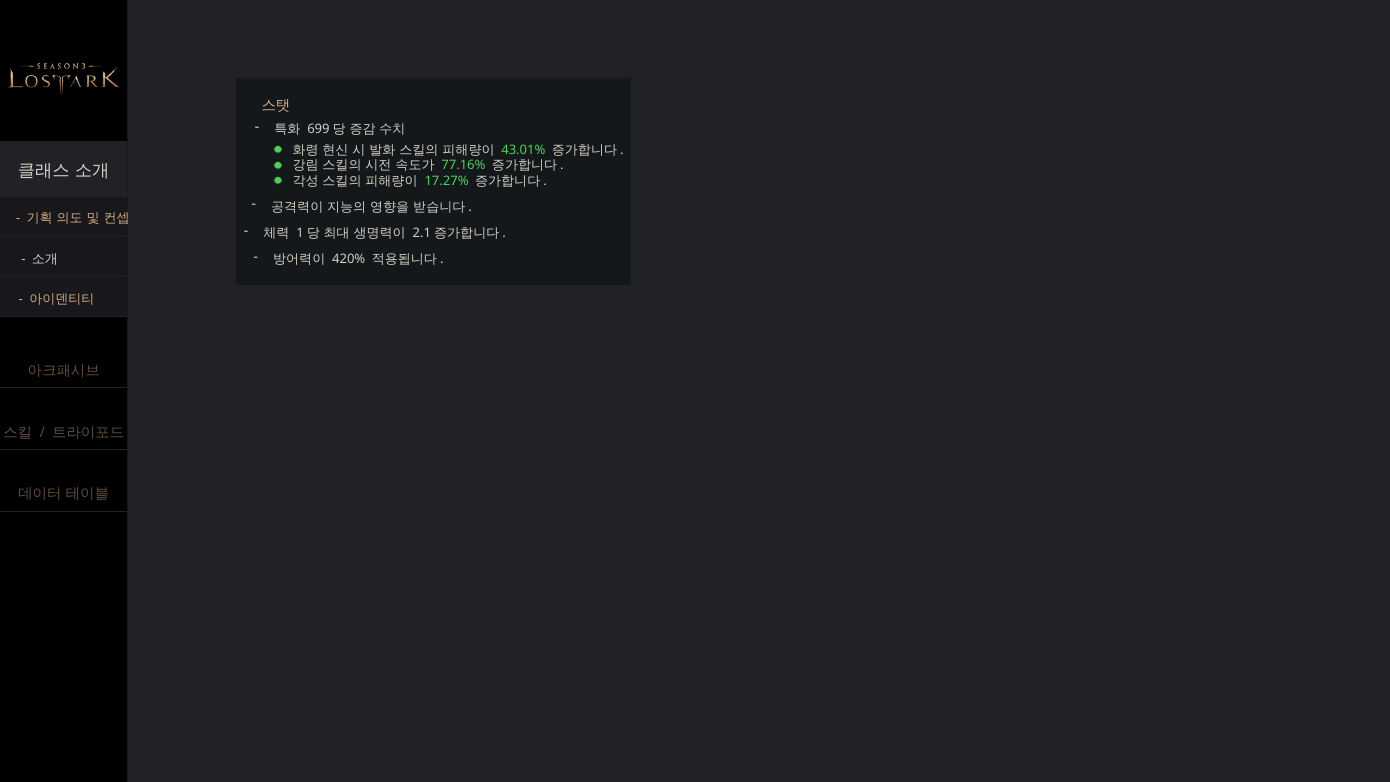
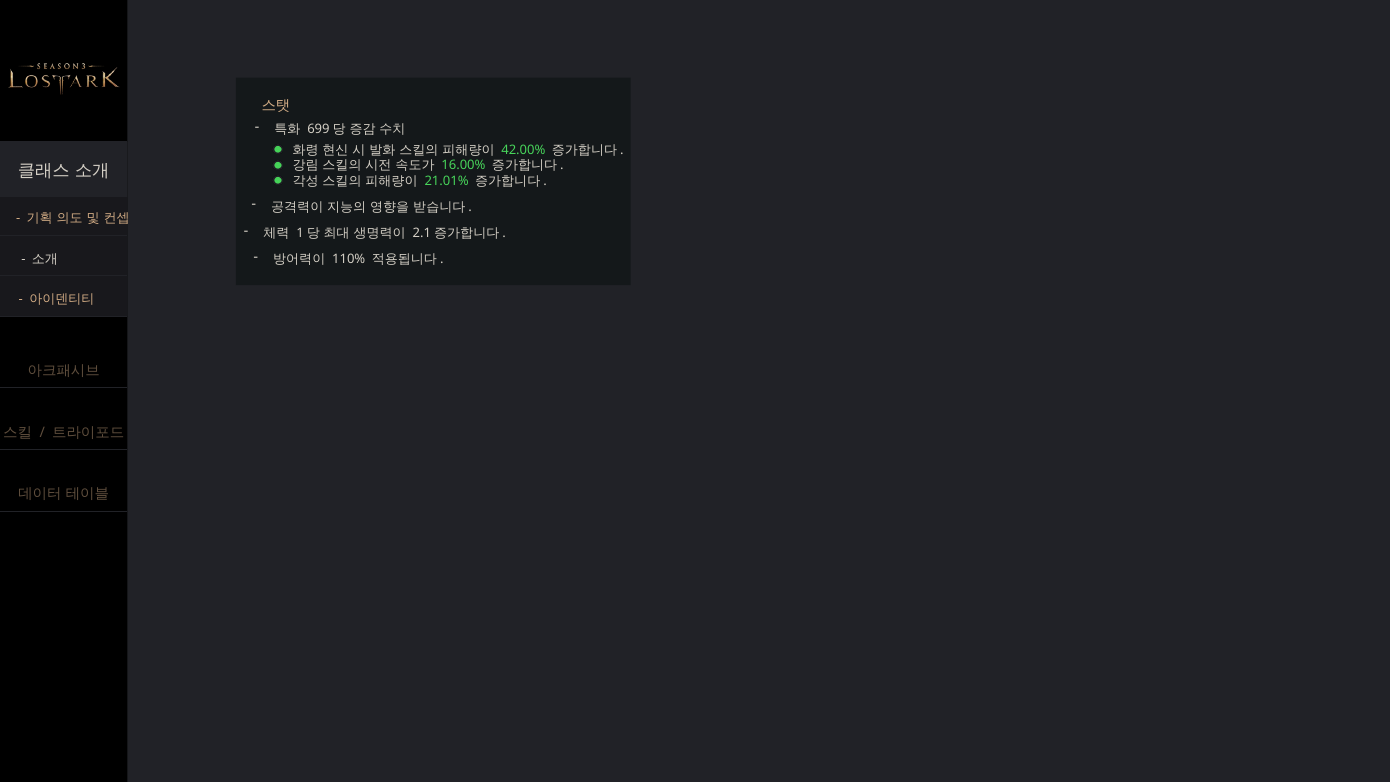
43.01%: 43.01% -> 42.00% (523, 150)
77.16%: 77.16% -> 16.00% (463, 166)
17.27%: 17.27% -> 21.01% (447, 181)
420%: 420% -> 110% (349, 259)
